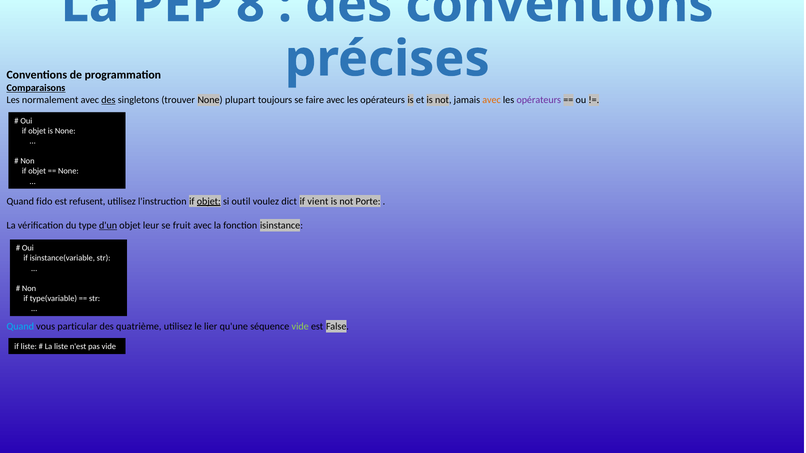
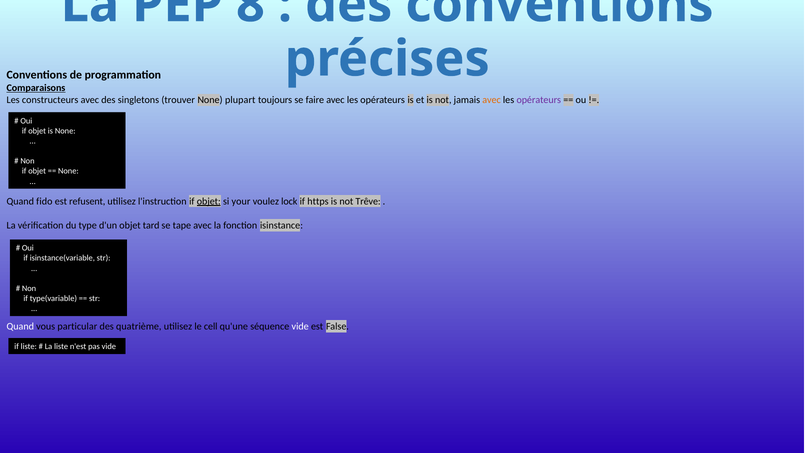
normalement: normalement -> constructeurs (50, 100)
des underline: present -> none (108, 100)
outil: outil -> your (241, 201)
dict: dict -> lock (289, 201)
vient: vient -> https (318, 201)
Porte: Porte -> Trêve (368, 201)
d'un underline: present -> none (108, 226)
leur: leur -> tard (151, 226)
fruit: fruit -> tape (182, 226)
Quand colour: light blue -> white (20, 327)
lier: lier -> cell (211, 327)
vide colour: light green -> white (300, 327)
